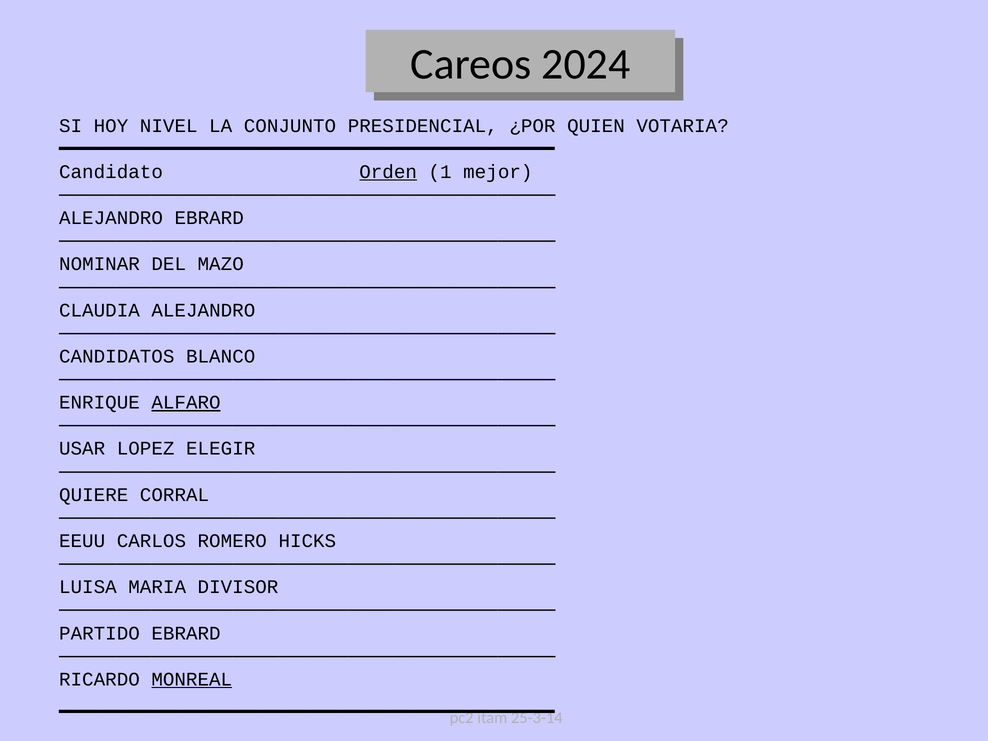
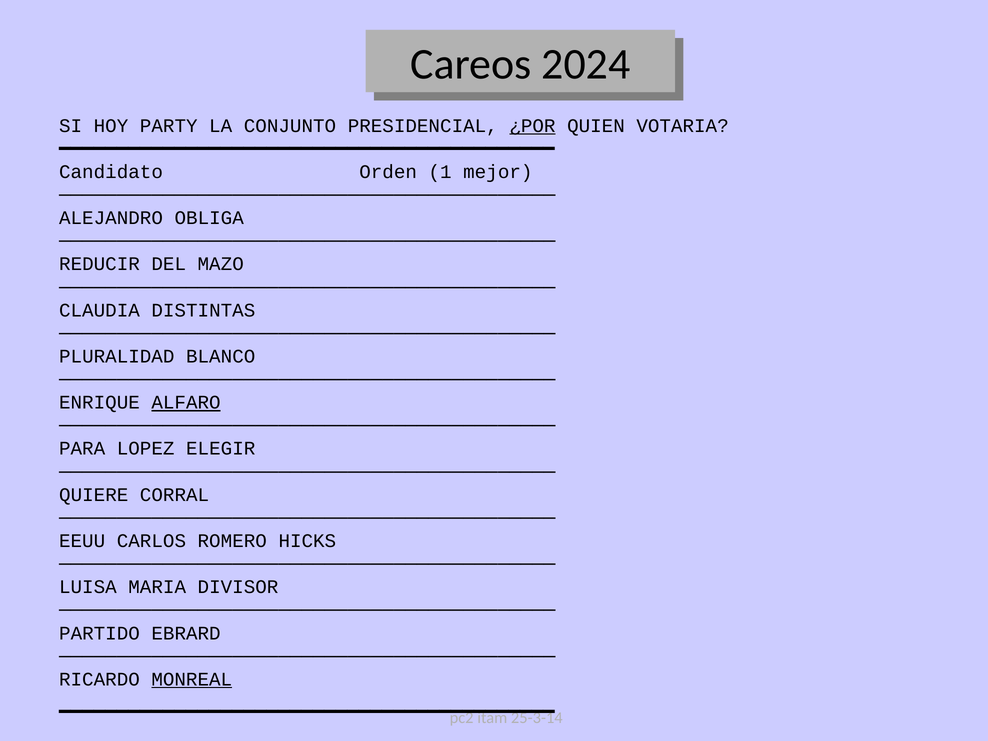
NIVEL: NIVEL -> PARTY (169, 126)
¿POR underline: none -> present (532, 126)
Orden underline: present -> none (388, 172)
ALEJANDRO EBRARD: EBRARD -> OBLIGA (209, 218)
NOMINAR: NOMINAR -> REDUCIR (99, 264)
CLAUDIA ALEJANDRO: ALEJANDRO -> DISTINTAS (203, 310)
CANDIDATOS: CANDIDATOS -> PLURALIDAD (117, 356)
USAR: USAR -> PARA (82, 449)
